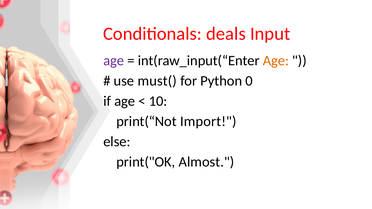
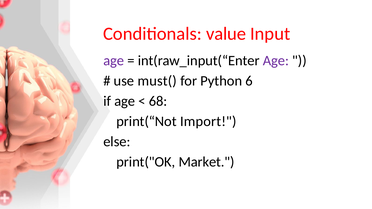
deals: deals -> value (226, 34)
Age colour: orange -> purple (276, 61)
0: 0 -> 6 (249, 81)
10: 10 -> 68 (158, 101)
Almost: Almost -> Market (207, 162)
